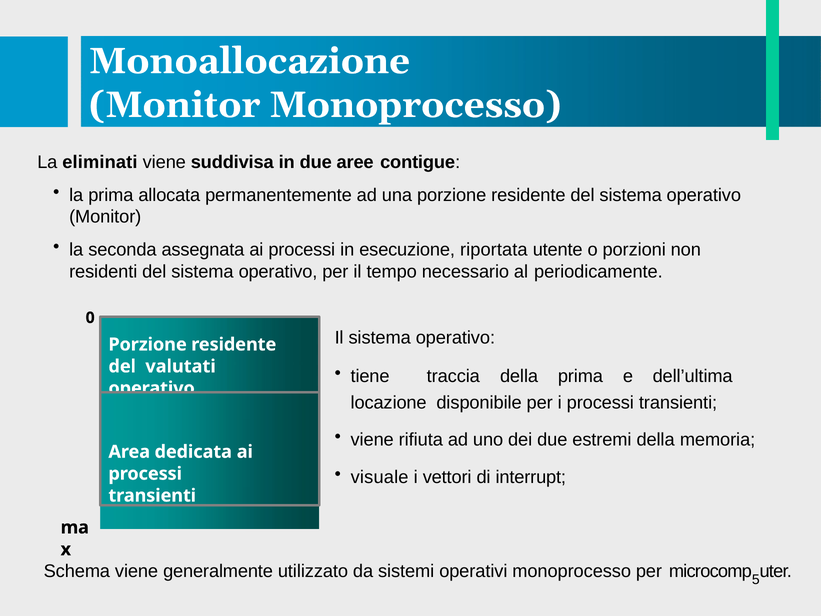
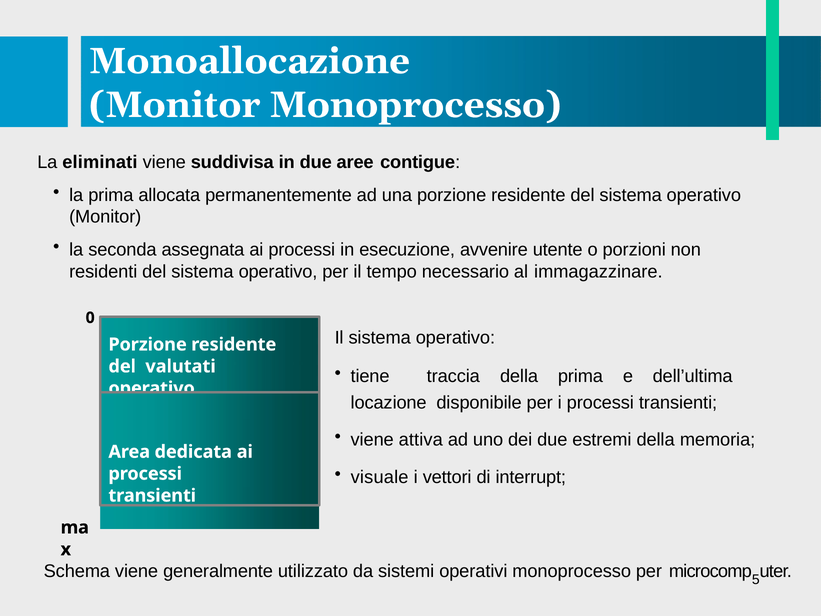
riportata: riportata -> avvenire (494, 250)
periodicamente: periodicamente -> immagazzinare (598, 272)
rifiuta: rifiuta -> attiva (421, 440)
